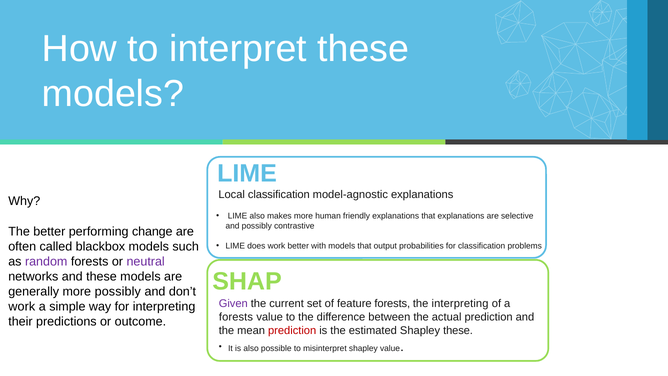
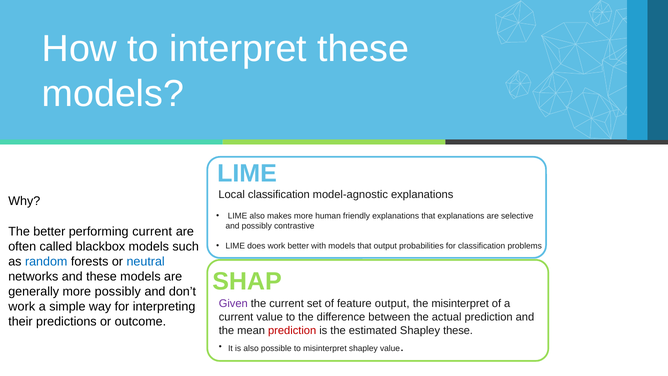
performing change: change -> current (152, 231)
random colour: purple -> blue (46, 261)
neutral colour: purple -> blue (146, 261)
feature forests: forests -> output (392, 303)
the interpreting: interpreting -> misinterpret (460, 303)
forests: forests -> current (236, 317)
